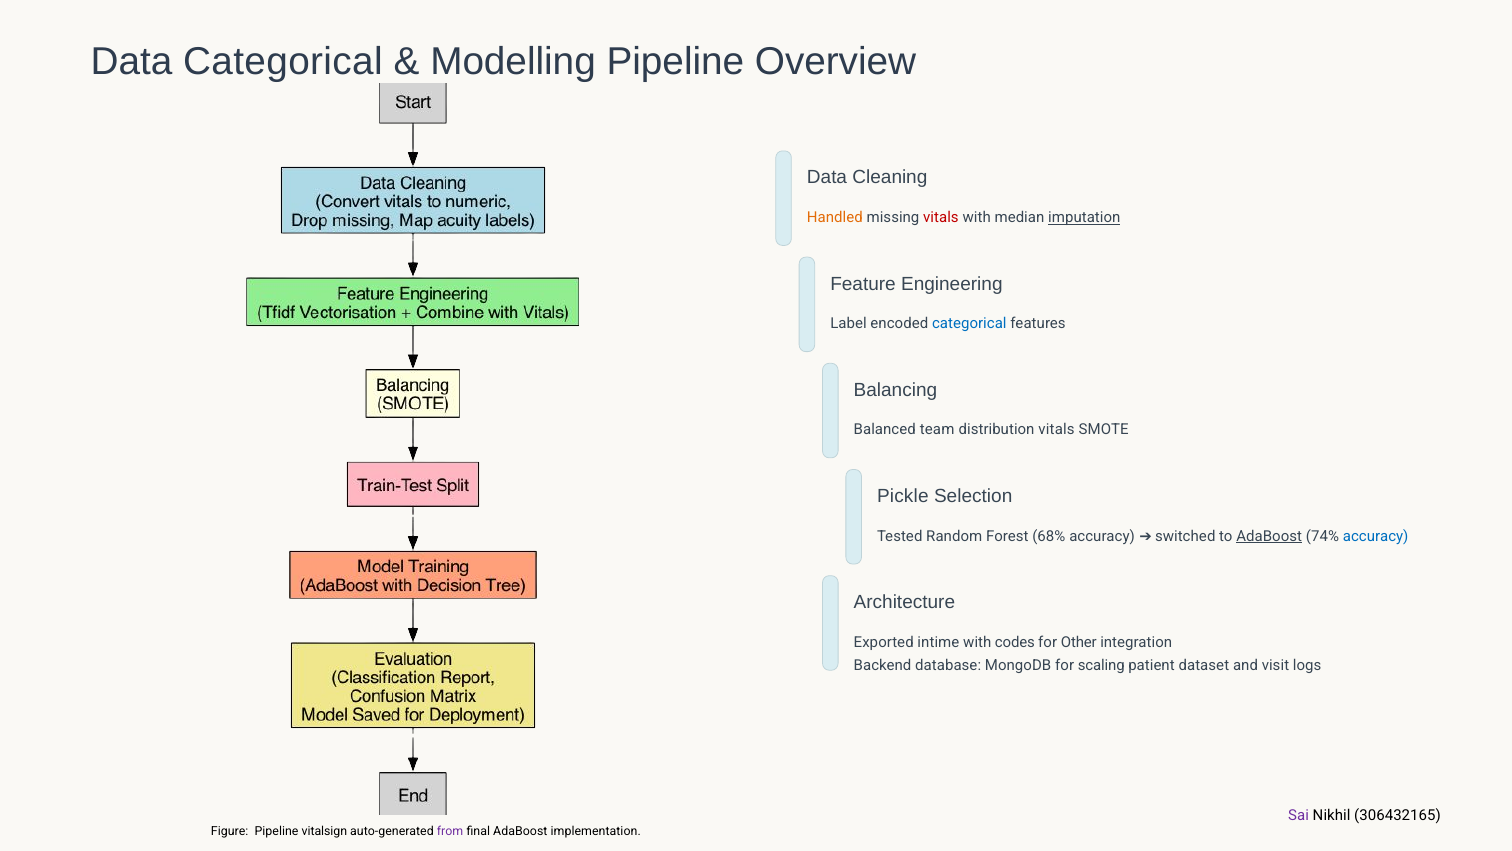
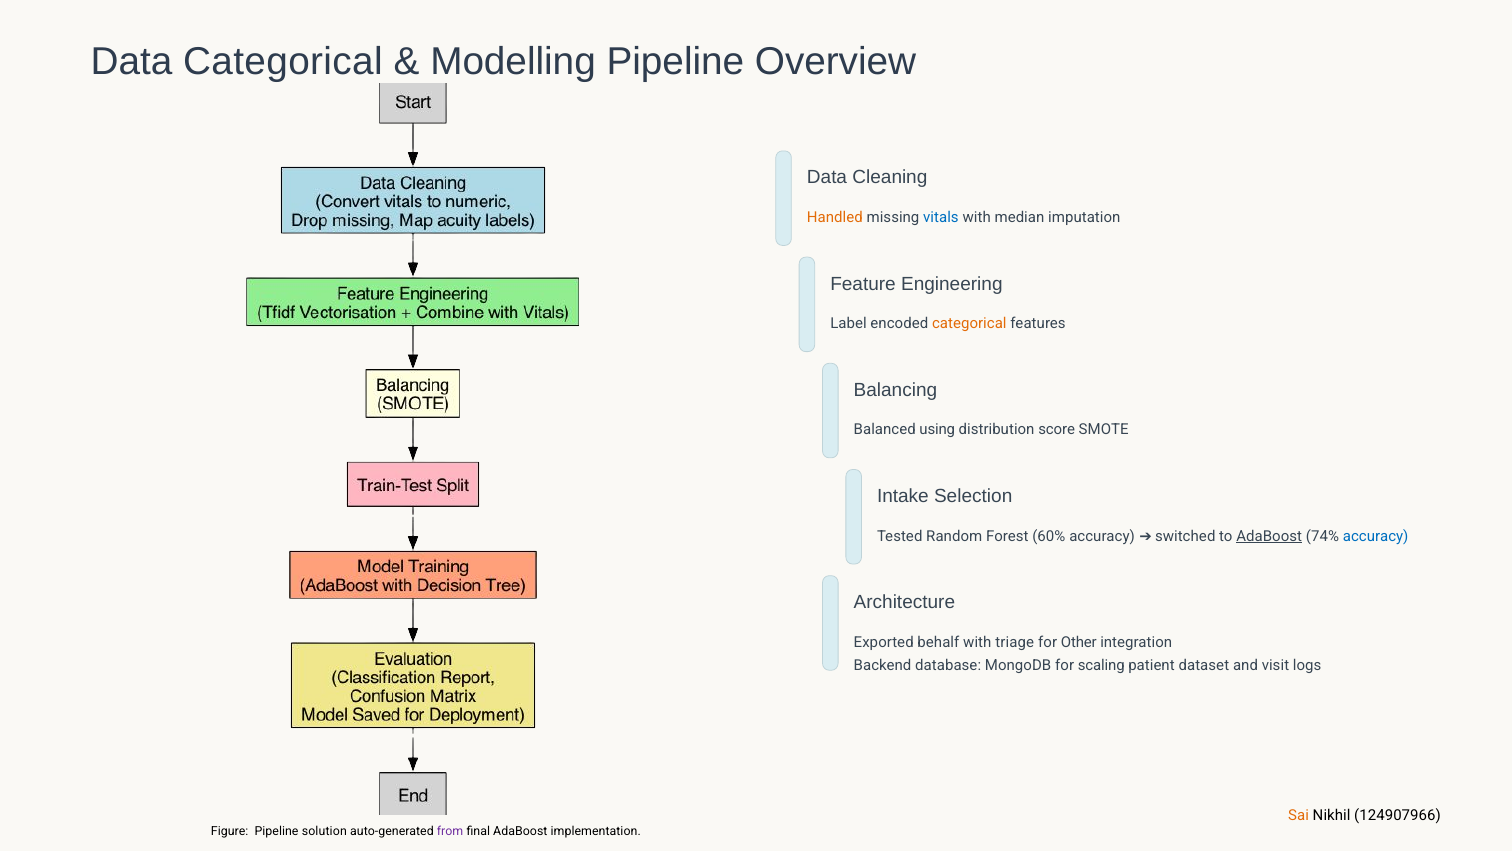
vitals colour: red -> blue (941, 217)
imputation underline: present -> none (1084, 217)
categorical colour: blue -> orange (969, 324)
team: team -> using (937, 430)
distribution vitals: vitals -> score (1057, 430)
Pickle: Pickle -> Intake (903, 496)
68%: 68% -> 60% (1049, 536)
intime: intime -> behalf (938, 642)
codes: codes -> triage (1015, 642)
Sai colour: purple -> orange (1299, 815)
306432165: 306432165 -> 124907966 (1398, 815)
vitalsign: vitalsign -> solution (324, 831)
